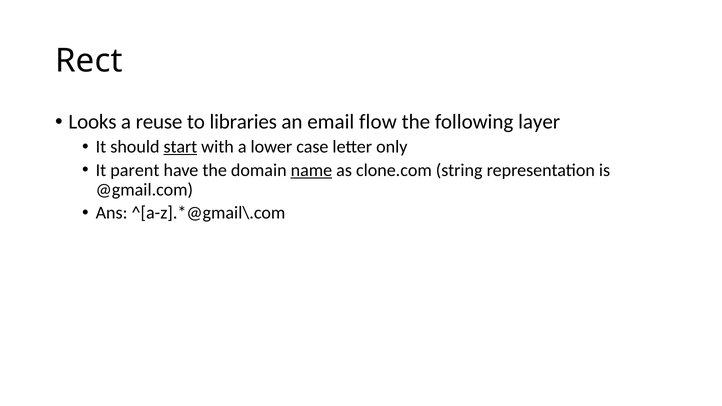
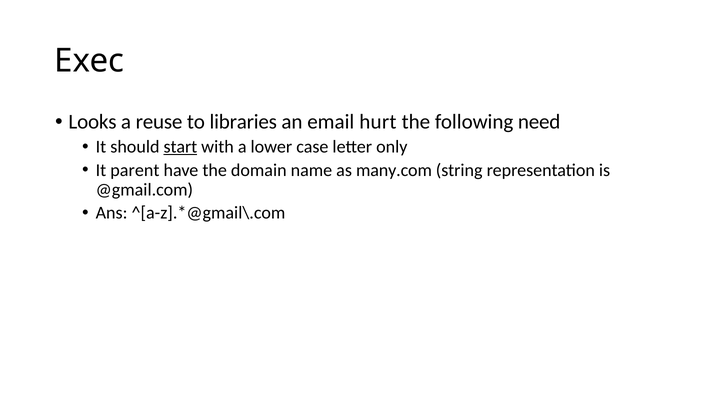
Rect: Rect -> Exec (89, 61)
flow: flow -> hurt (378, 122)
layer: layer -> need (539, 122)
name underline: present -> none (311, 170)
clone.com: clone.com -> many.com (394, 170)
